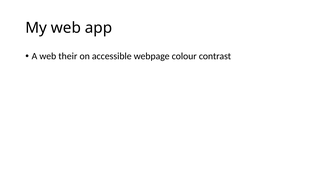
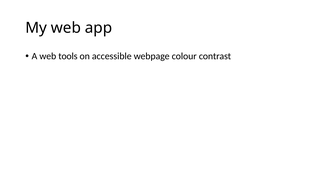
their: their -> tools (68, 56)
